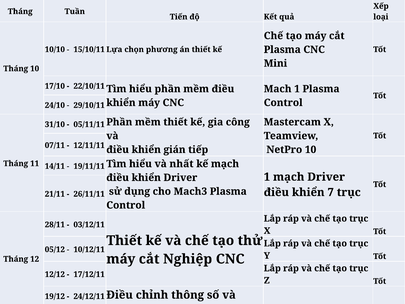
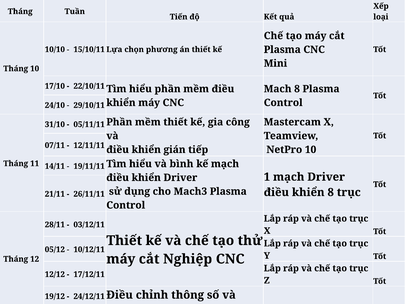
Mach 1: 1 -> 8 (297, 89)
nhất: nhất -> bình (181, 164)
khiển 7: 7 -> 8 (331, 192)
